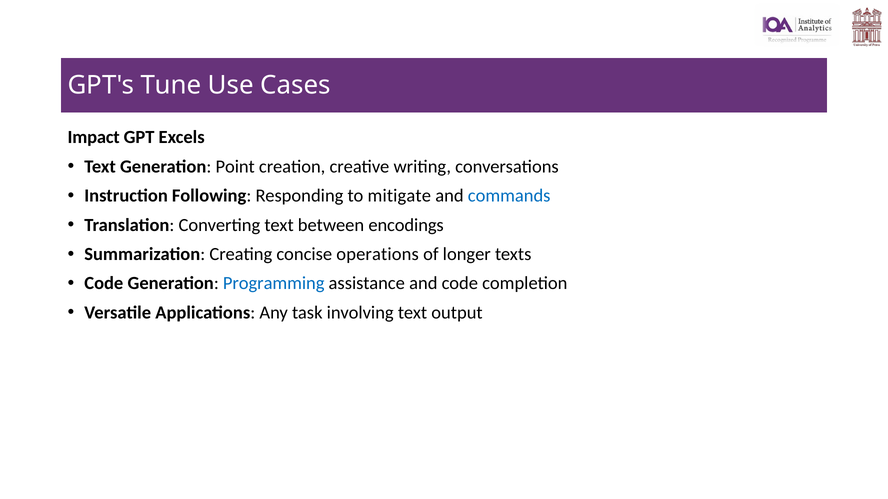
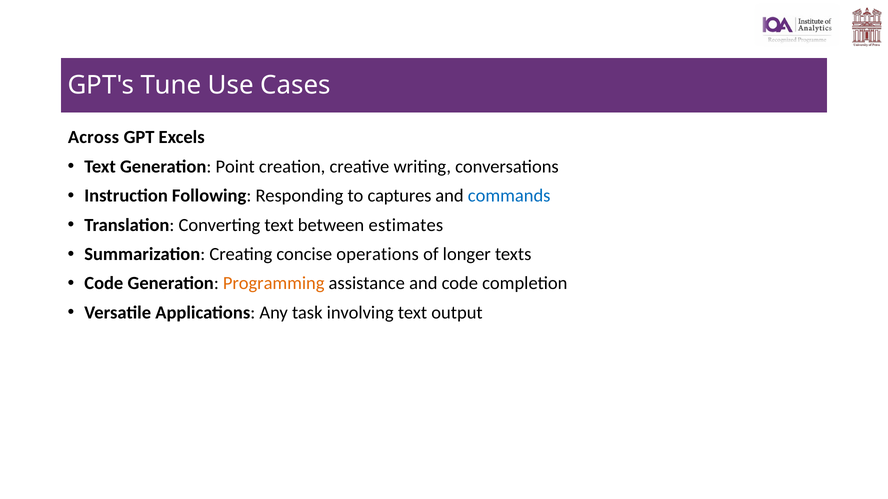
Impact: Impact -> Across (93, 137)
mitigate: mitigate -> captures (399, 196)
encodings: encodings -> estimates (406, 225)
Programming colour: blue -> orange (274, 284)
